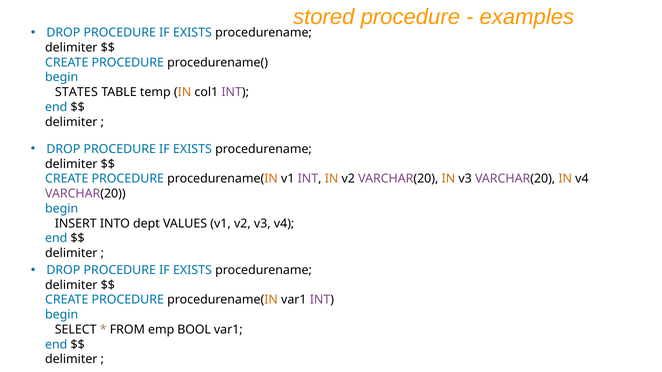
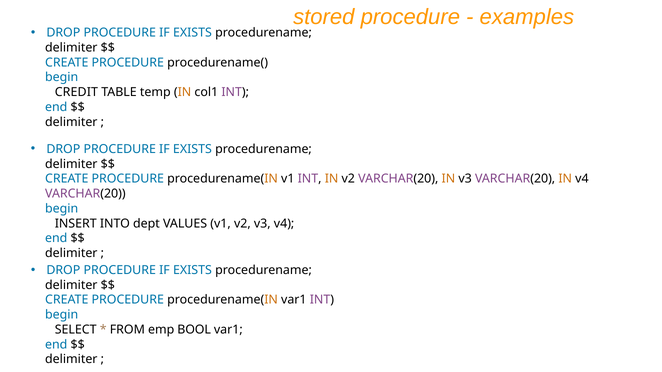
STATES: STATES -> CREDIT (76, 92)
